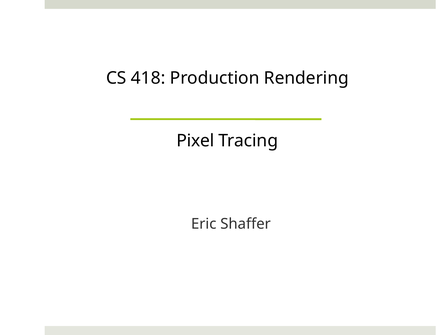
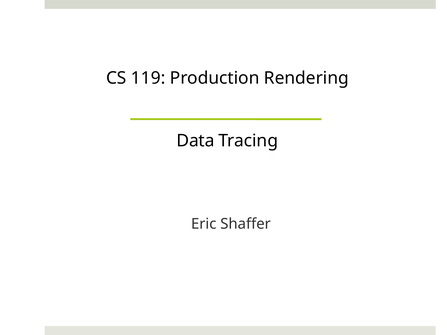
418: 418 -> 119 (148, 78)
Pixel: Pixel -> Data (195, 141)
